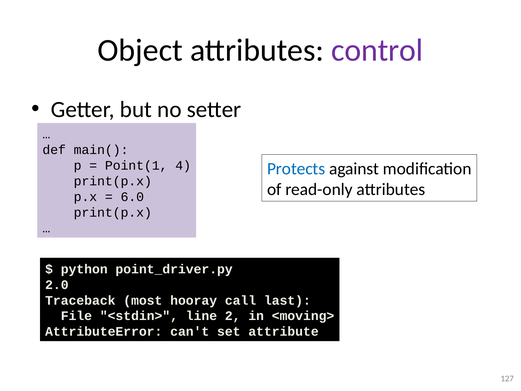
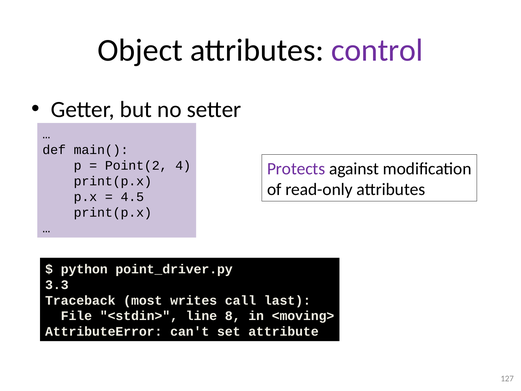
Point(1: Point(1 -> Point(2 (136, 165)
Protects colour: blue -> purple (296, 169)
6.0: 6.0 -> 4.5 (132, 197)
2.0: 2.0 -> 3.3 (57, 285)
hooray: hooray -> writes (194, 300)
2: 2 -> 8 (233, 316)
